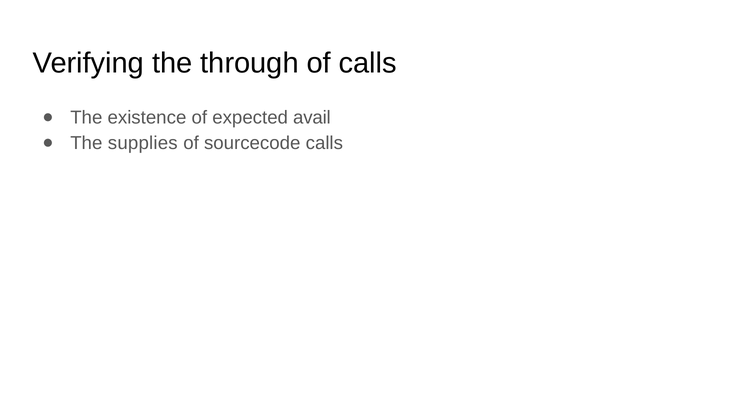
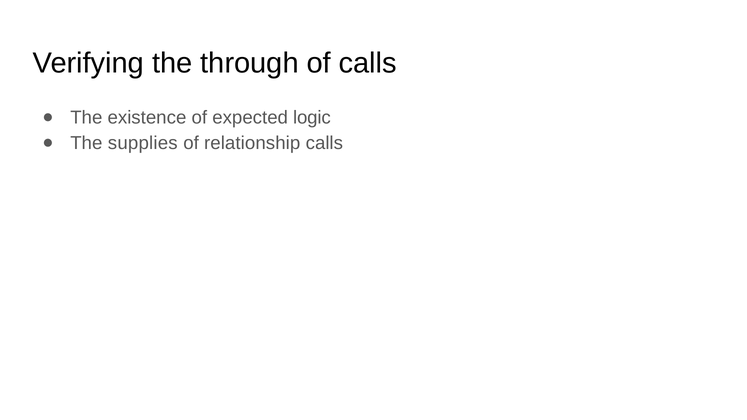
avail: avail -> logic (312, 117)
sourcecode: sourcecode -> relationship (252, 143)
